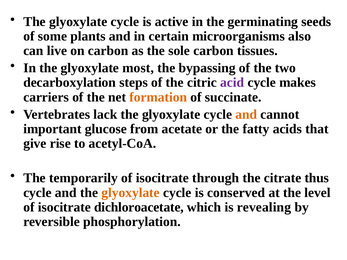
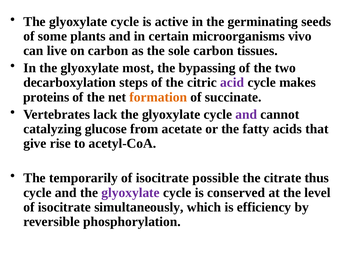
also: also -> vivo (300, 36)
carriers: carriers -> proteins (46, 97)
and colour: orange -> purple (246, 114)
important: important -> catalyzing (52, 129)
through: through -> possible (216, 178)
glyoxylate colour: orange -> purple (131, 193)
dichloroacetate: dichloroacetate -> simultaneously (139, 207)
revealing: revealing -> efficiency (264, 207)
